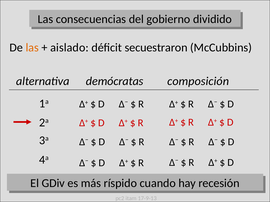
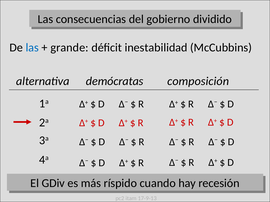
las colour: orange -> blue (32, 48)
aislado: aislado -> grande (69, 48)
secuestraron: secuestraron -> inestabilidad (156, 48)
